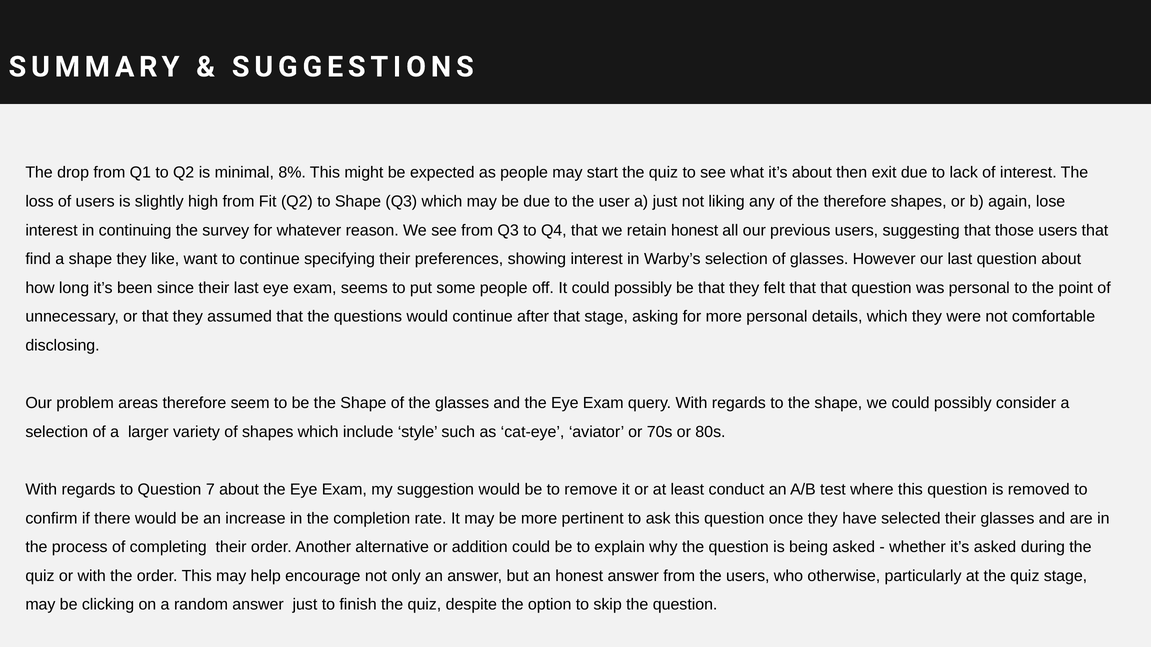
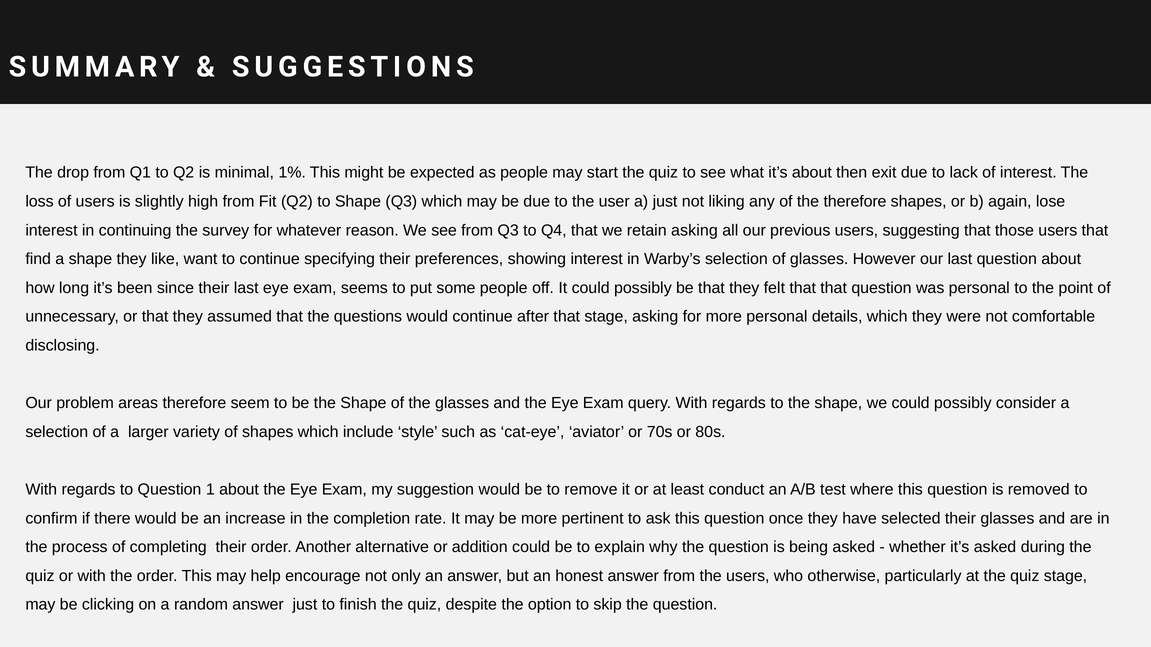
8%: 8% -> 1% (292, 173)
retain honest: honest -> asking (694, 230)
7: 7 -> 1 (210, 490)
